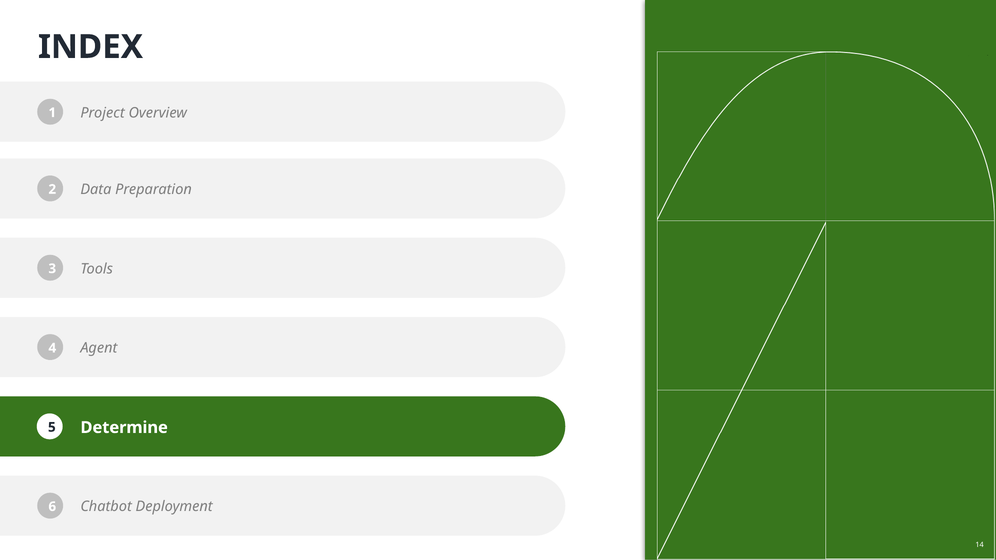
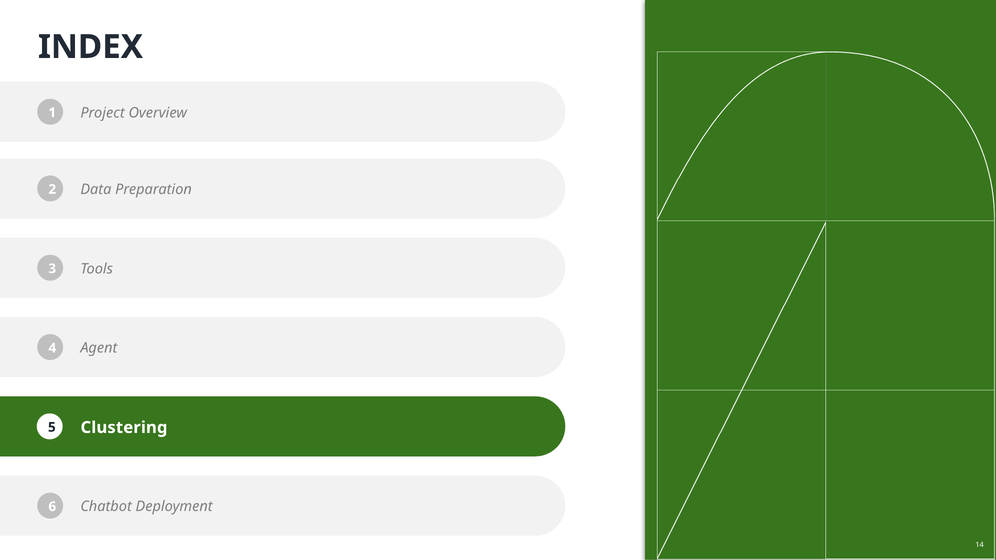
Determine: Determine -> Clustering (124, 428)
